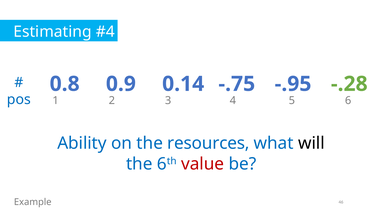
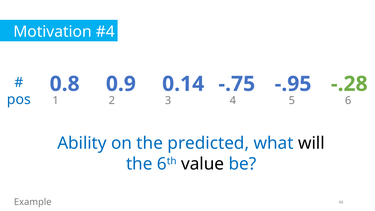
Estimating: Estimating -> Motivation (53, 32)
resources: resources -> predicted (208, 143)
value colour: red -> black (203, 164)
